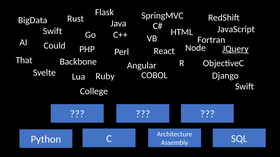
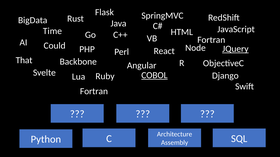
Swift: Swift -> Time (52, 31)
COBOL underline: none -> present (154, 75)
College: College -> Fortran (94, 92)
